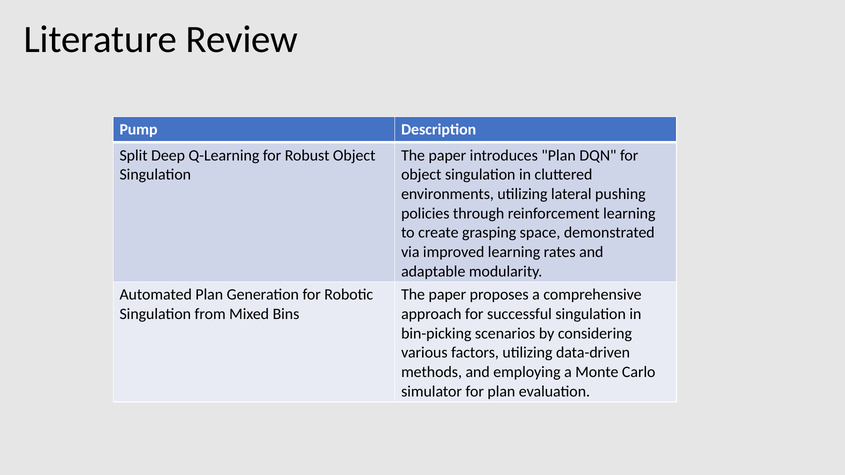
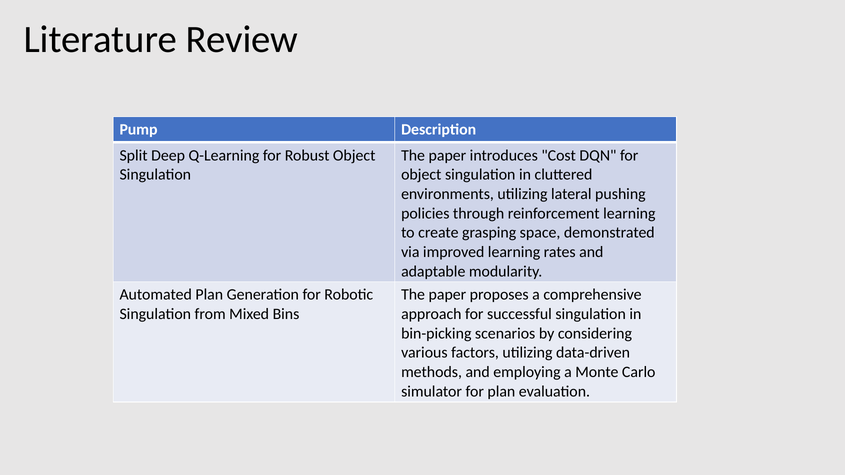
introduces Plan: Plan -> Cost (559, 155)
